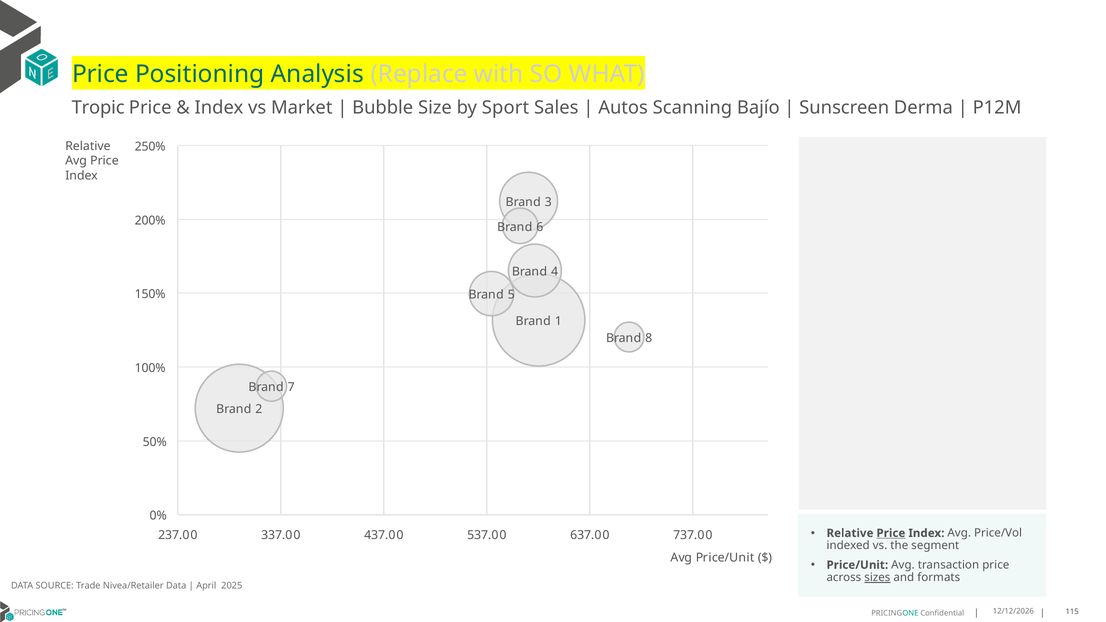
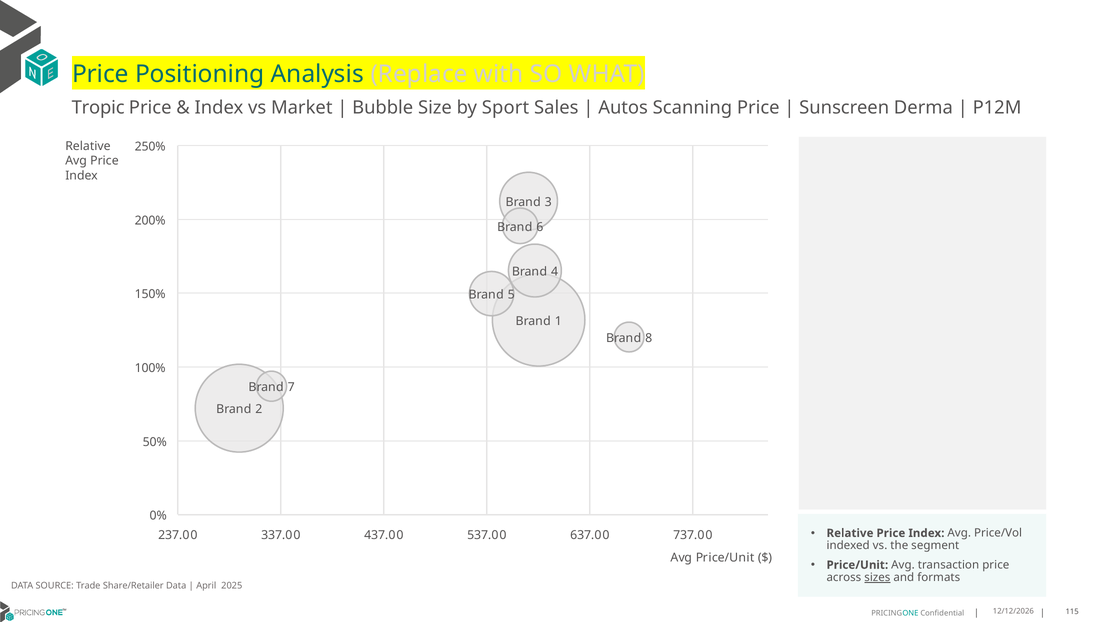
Scanning Bajío: Bajío -> Price (758, 108)
Price underline: present -> none (891, 533)
Nivea/Retailer: Nivea/Retailer -> Share/Retailer (133, 586)
